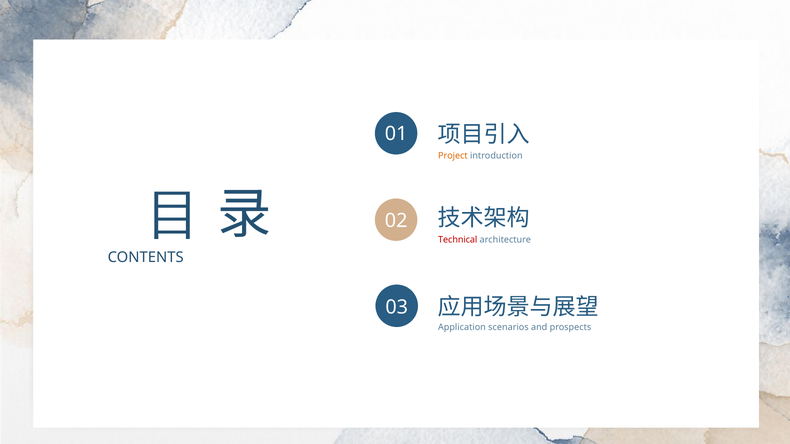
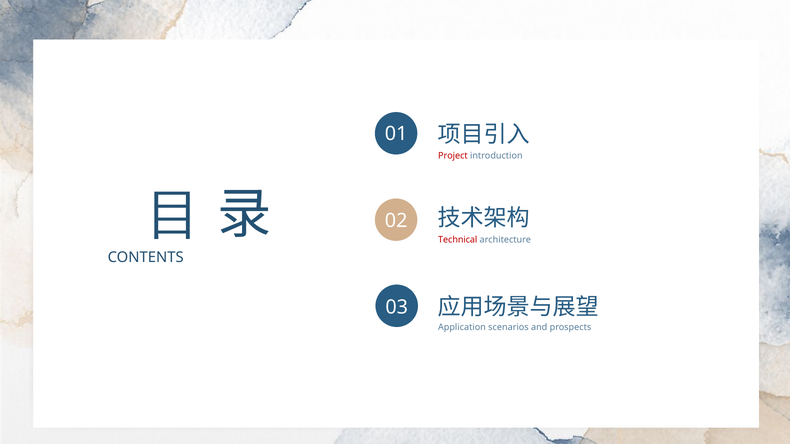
Project colour: orange -> red (453, 156)
